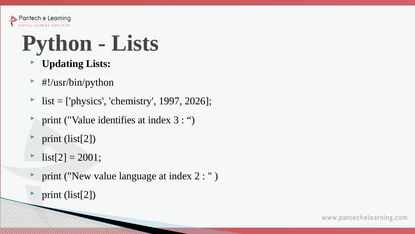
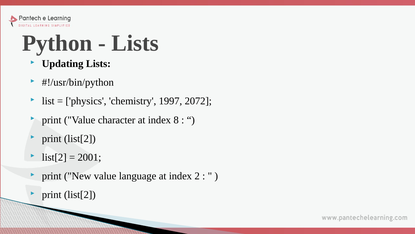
2026: 2026 -> 2072 (198, 101)
identifies: identifies -> character (117, 120)
3: 3 -> 8 (176, 120)
